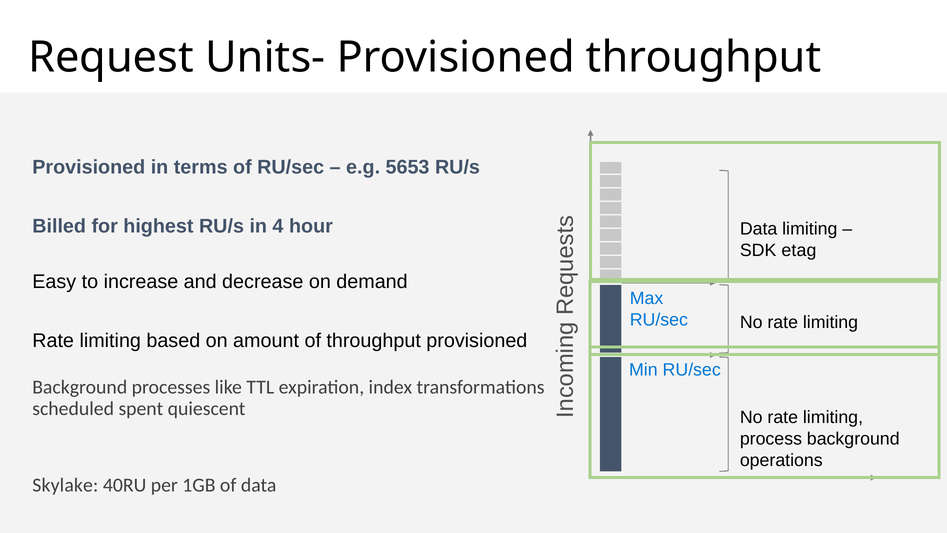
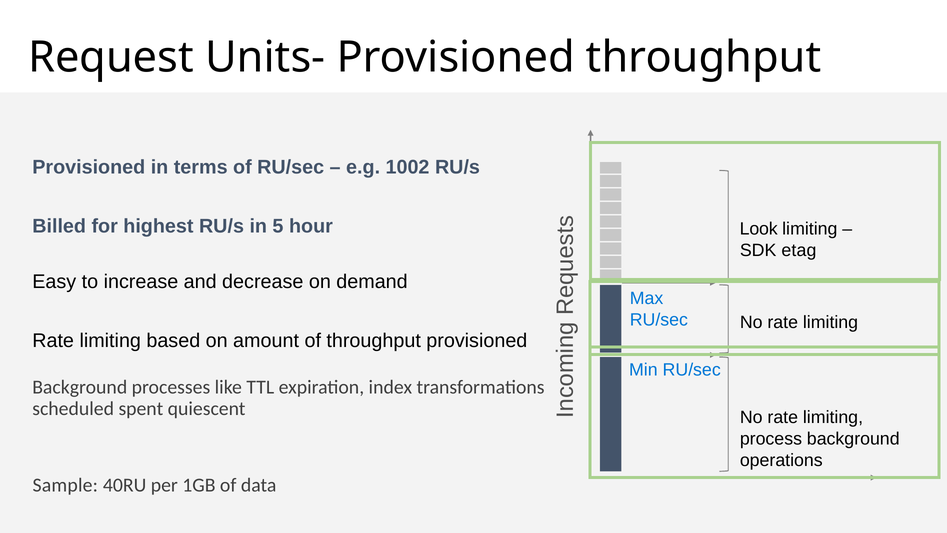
5653: 5653 -> 1002 (408, 167)
4: 4 -> 5 (278, 226)
Data: Data -> Look (759, 229)
Skylake: Skylake -> Sample (65, 485)
